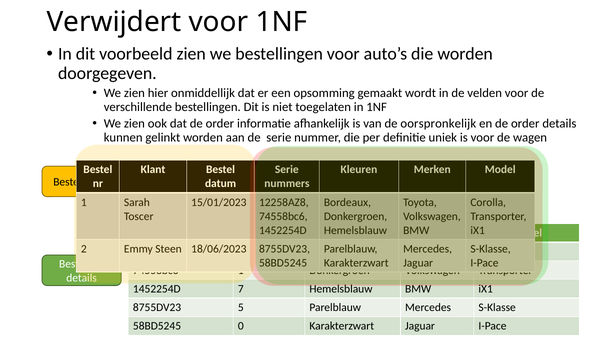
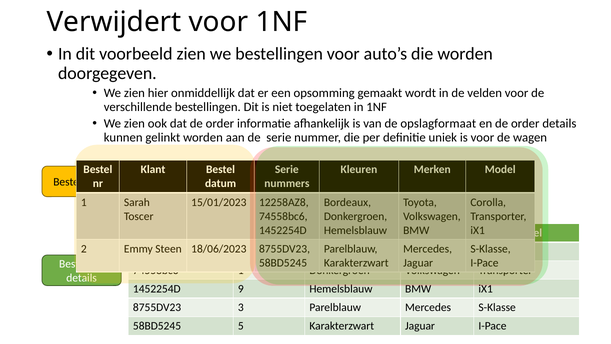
oorspronkelijk: oorspronkelijk -> opslagformaat (438, 124)
7: 7 -> 9 (241, 289)
5: 5 -> 3 (241, 307)
0: 0 -> 5 (241, 326)
